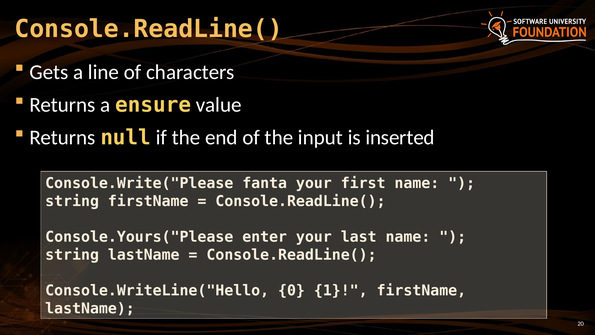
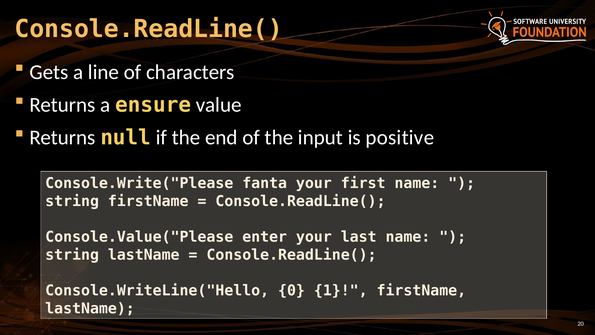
inserted: inserted -> positive (400, 138)
Console.Yours("Please: Console.Yours("Please -> Console.Value("Please (139, 237)
